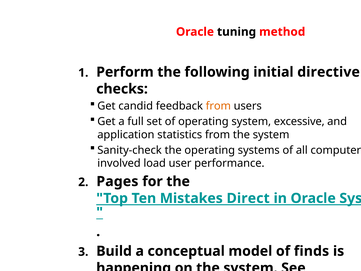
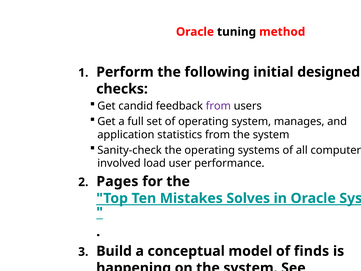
directive: directive -> designed (329, 72)
from colour: orange -> purple (218, 106)
excessive: excessive -> manages (299, 121)
Direct: Direct -> Solves (248, 198)
